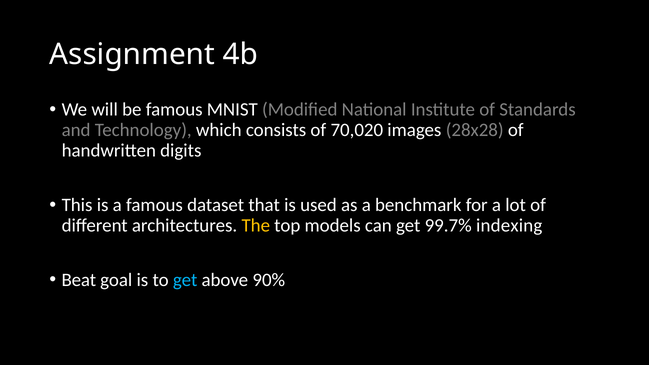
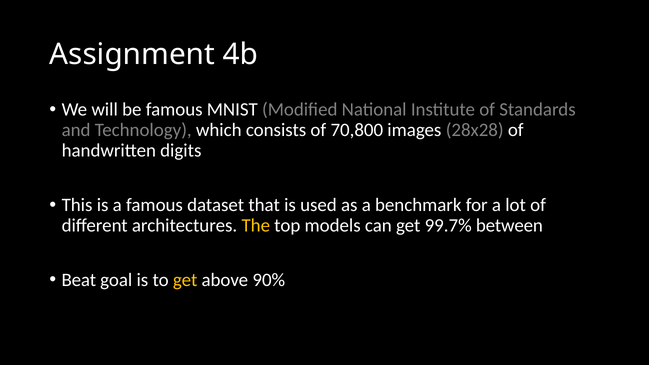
70,020: 70,020 -> 70,800 (357, 130)
indexing: indexing -> between (509, 225)
get colour: light blue -> yellow (185, 280)
